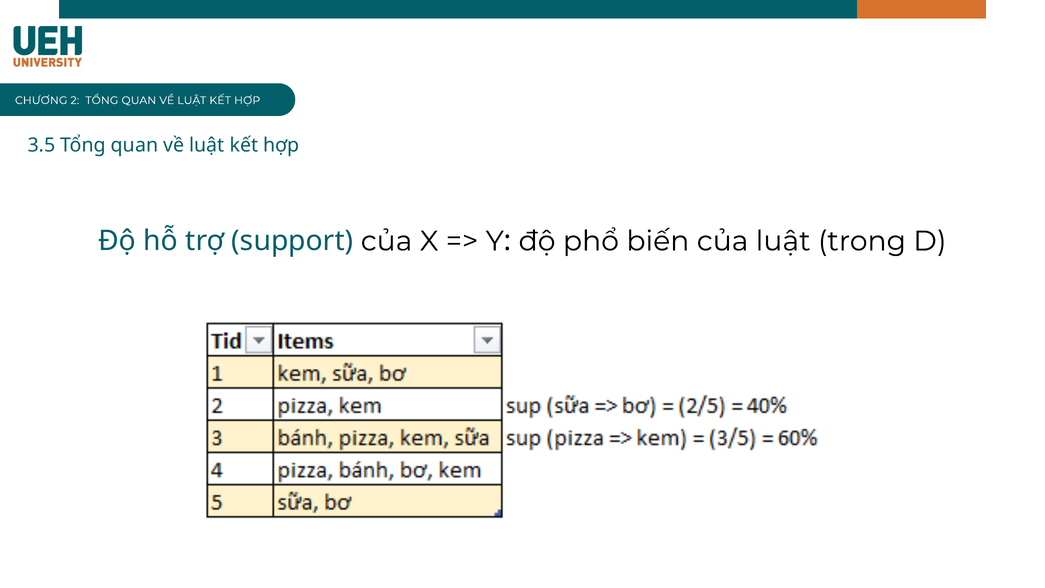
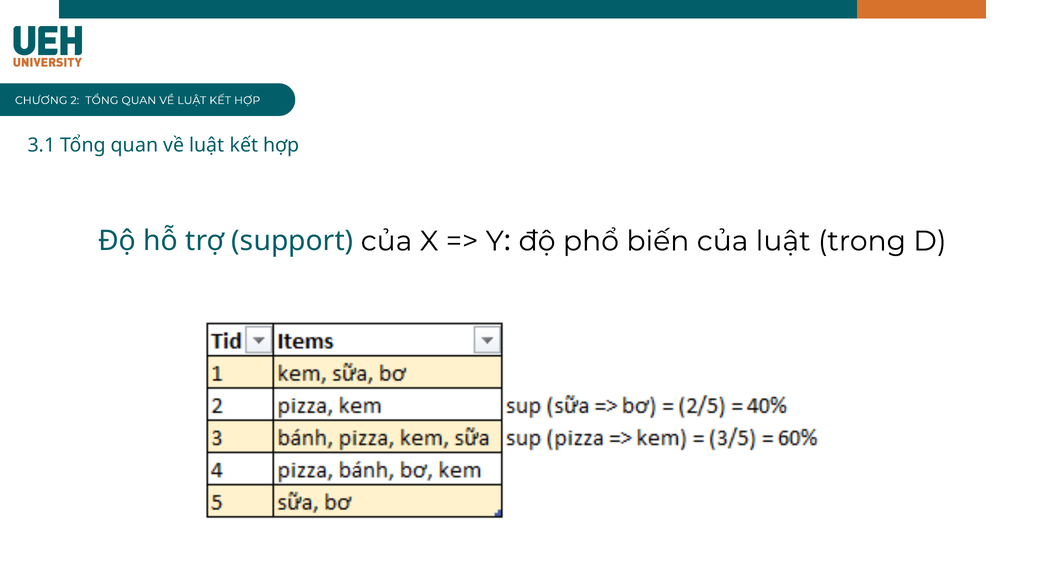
3.5: 3.5 -> 3.1 (41, 145)
